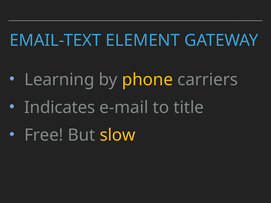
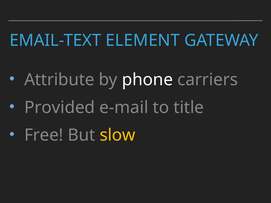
Learning: Learning -> Attribute (59, 80)
phone colour: yellow -> white (147, 80)
Indicates: Indicates -> Provided (60, 108)
